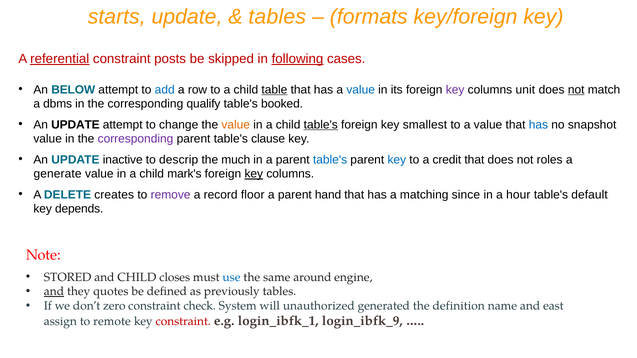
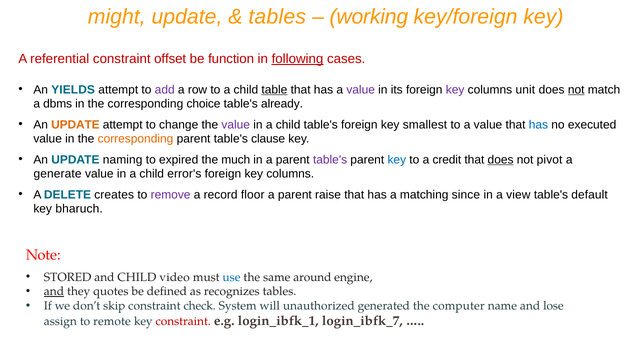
starts: starts -> might (117, 17)
formats: formats -> working (369, 17)
referential underline: present -> none (60, 59)
posts: posts -> offset (170, 59)
skipped: skipped -> function (231, 59)
BELOW: BELOW -> YIELDS (73, 90)
add colour: blue -> purple (165, 90)
value colour: blue -> purple (361, 90)
qualify: qualify -> choice (204, 104)
booked: booked -> already (282, 104)
UPDATE colour: black -> orange (75, 125)
value colour: orange -> purple (236, 125)
table's underline: present -> none (321, 125)
snapshot: snapshot -> executed (592, 125)
corresponding colour: purple -> orange (135, 139)
inactive: inactive -> naming (123, 160)
descrip: descrip -> expired (179, 160)
table's colour: blue -> purple (330, 160)
does underline: none -> present (501, 160)
roles: roles -> pivot (550, 160)
mark's: mark's -> error's (184, 174)
key underline: present -> none (254, 174)
hand: hand -> raise (328, 195)
hour: hour -> view (518, 195)
depends: depends -> bharuch (79, 209)
closes: closes -> video (175, 277)
previously: previously -> recognizes (232, 292)
zero: zero -> skip (114, 306)
definition: definition -> computer (459, 306)
east: east -> lose (553, 306)
login_ibfk_9: login_ibfk_9 -> login_ibfk_7 (362, 321)
